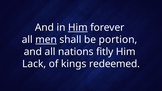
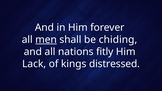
Him underline: present -> none (78, 28)
portion: portion -> chiding (118, 40)
redeemed: redeemed -> distressed (114, 64)
